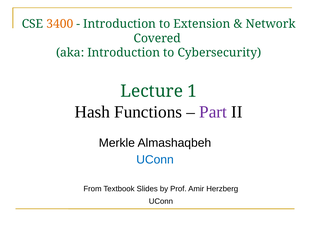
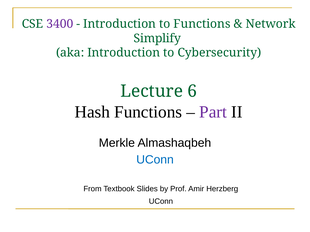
3400 colour: orange -> purple (60, 24)
to Extension: Extension -> Functions (202, 24)
Covered: Covered -> Simplify (157, 38)
1: 1 -> 6 (192, 91)
